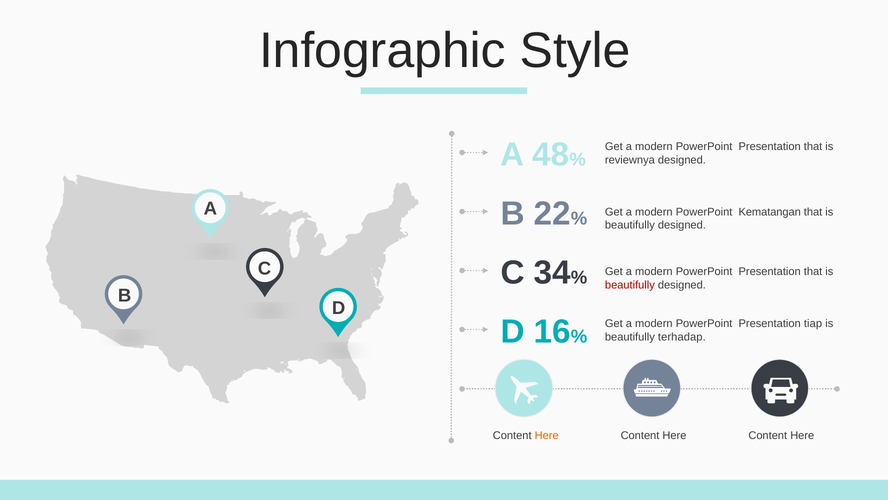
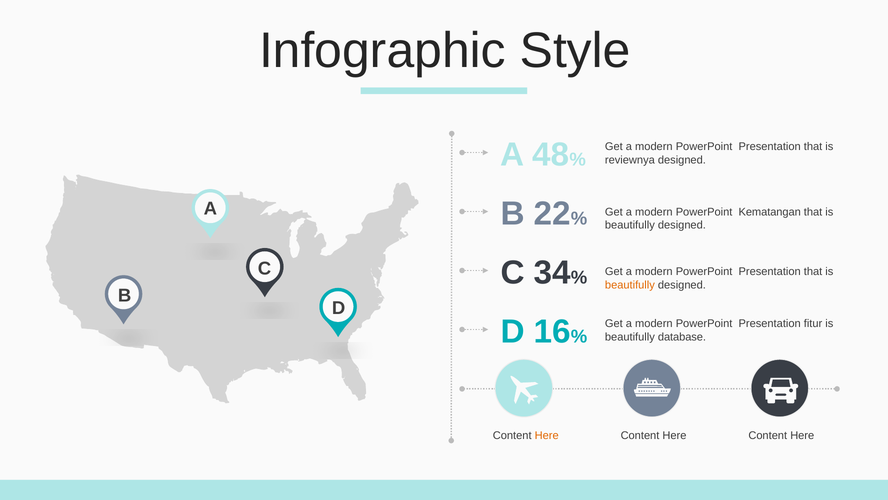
beautifully colour: red -> orange (630, 285)
tiap: tiap -> fitur (813, 323)
terhadap: terhadap -> database (682, 337)
